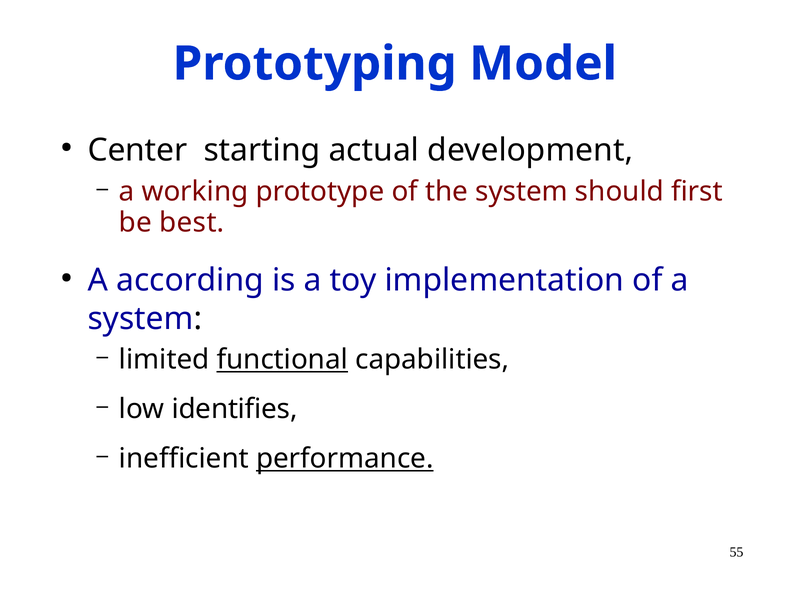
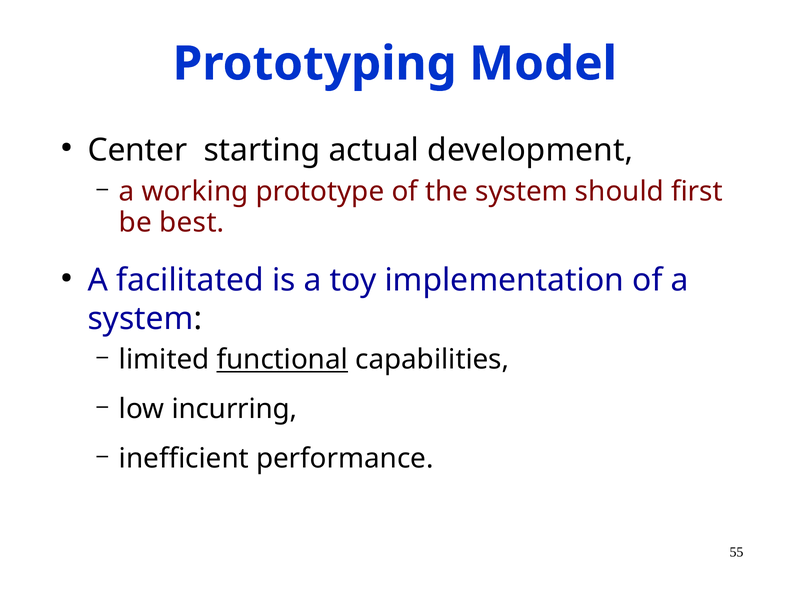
according: according -> facilitated (190, 281)
identifies: identifies -> incurring (235, 409)
performance underline: present -> none (345, 459)
